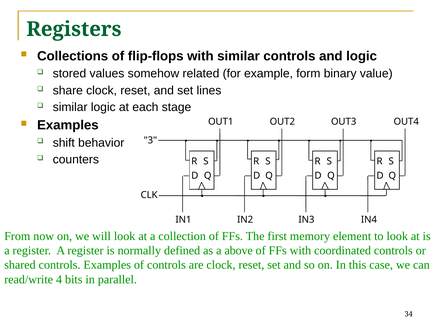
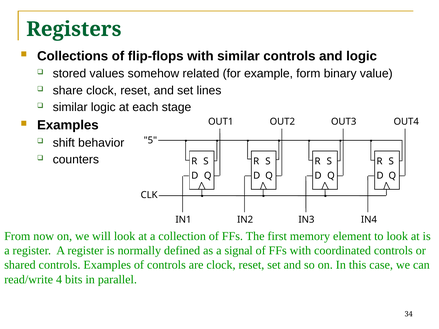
3: 3 -> 5 (150, 140)
above: above -> signal (239, 250)
